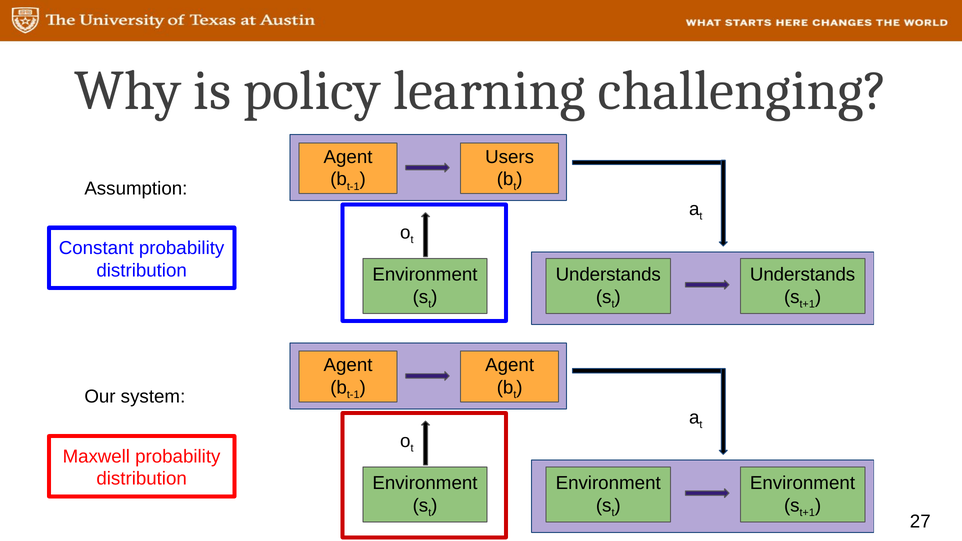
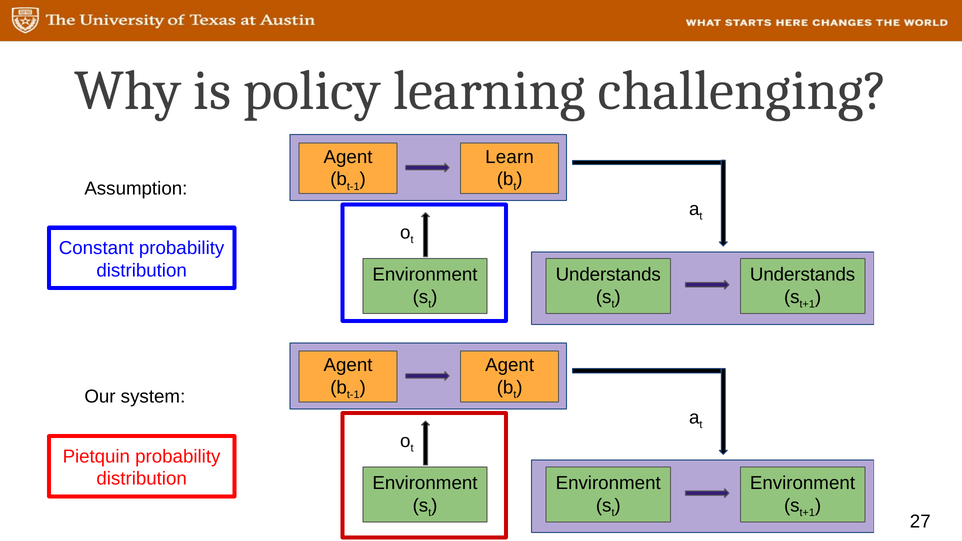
Users: Users -> Learn (510, 157)
Maxwell: Maxwell -> Pietquin (96, 456)
